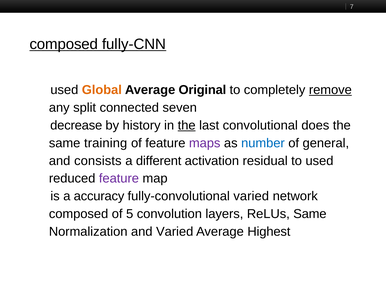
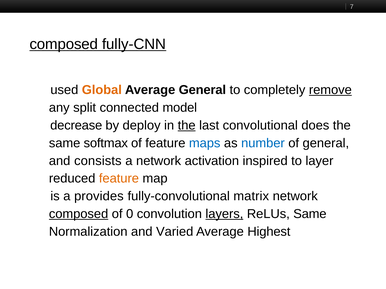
Average Original: Original -> General (202, 90)
seven: seven -> model (180, 108)
history: history -> deploy (142, 126)
training: training -> softmax (106, 143)
maps colour: purple -> blue (205, 143)
a different: different -> network (159, 161)
residual: residual -> inspired (265, 161)
to used: used -> layer (319, 161)
feature colour: purple -> orange (119, 179)
accuracy: accuracy -> provides (99, 197)
fully-convolutional varied: varied -> matrix (251, 197)
composed underline: none -> present (79, 214)
5: 5 -> 0 (130, 214)
layers underline: none -> present (224, 214)
